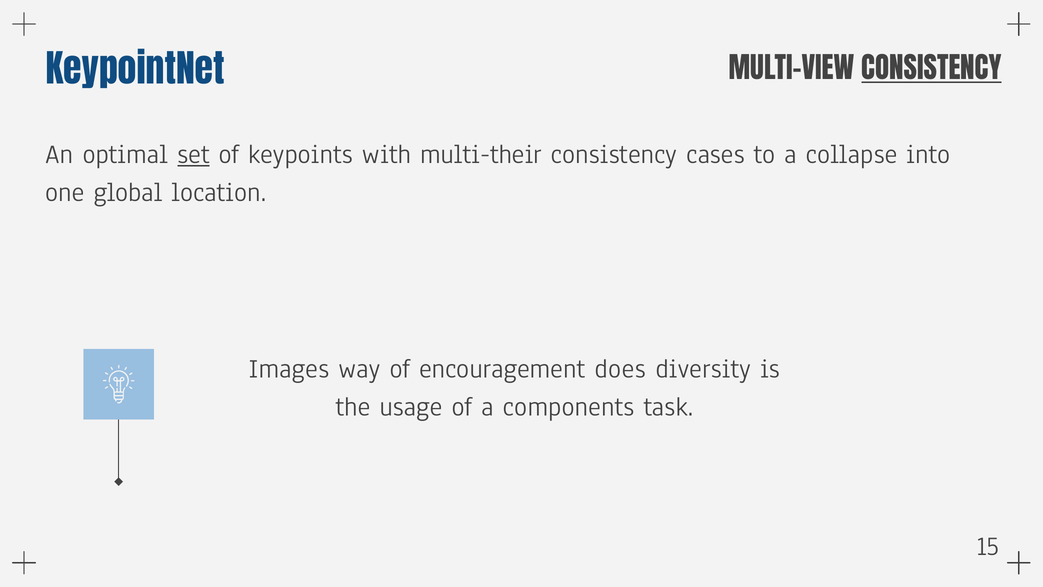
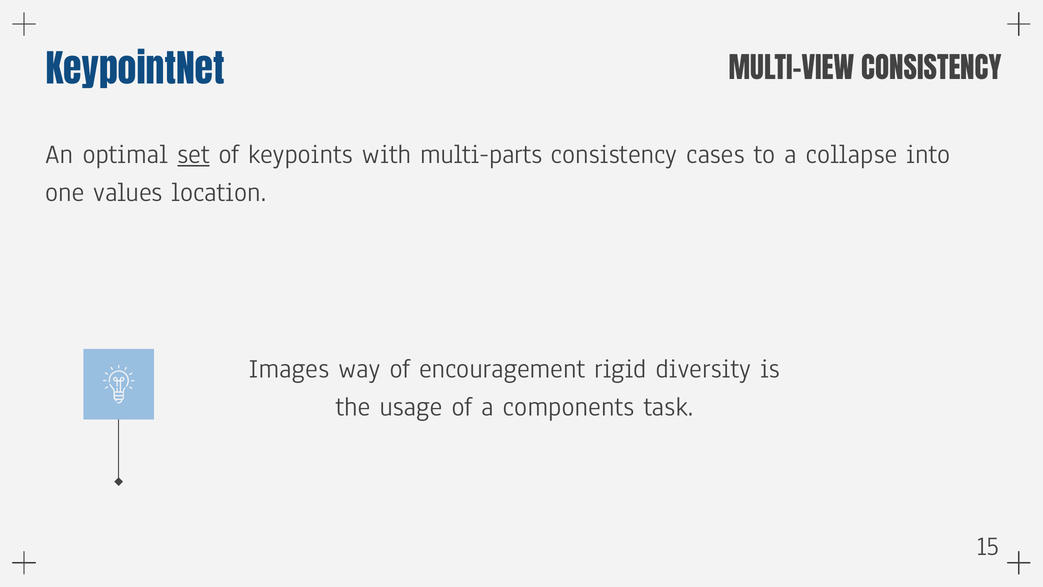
CONSISTENCY underline: present -> none (931, 70)
multi-their: multi-their -> multi-parts (481, 154)
global: global -> values (128, 192)
does: does -> rigid (621, 368)
